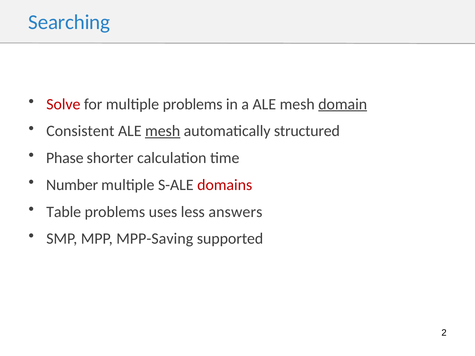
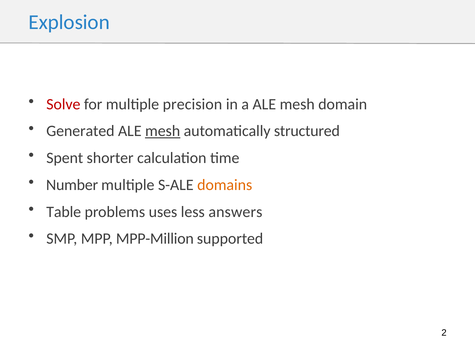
Searching: Searching -> Explosion (69, 22)
multiple problems: problems -> precision (192, 104)
domain underline: present -> none (343, 104)
Consistent: Consistent -> Generated (80, 131)
Phase: Phase -> Spent (65, 158)
domains colour: red -> orange (225, 185)
MPP-Saving: MPP-Saving -> MPP-Million (155, 239)
